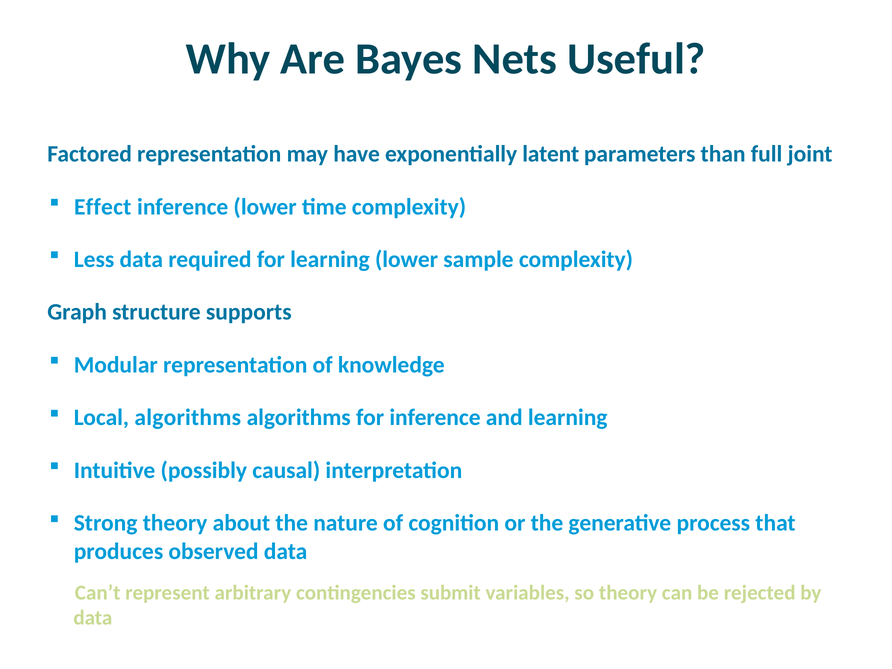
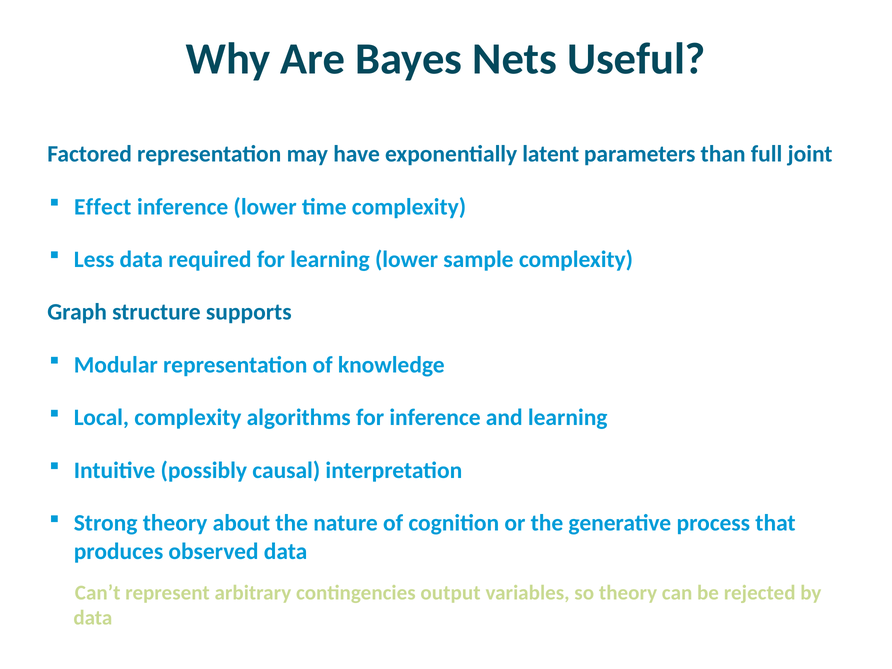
Local algorithms: algorithms -> complexity (188, 418)
submit: submit -> output (451, 593)
